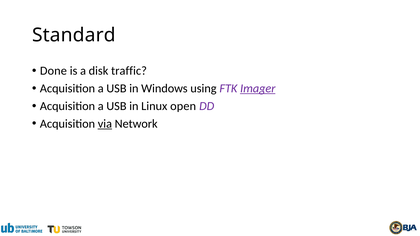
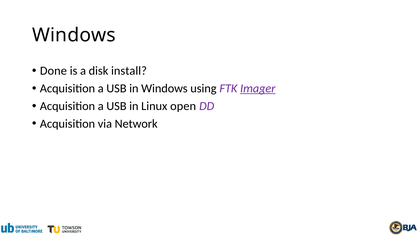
Standard: Standard -> Windows (74, 35)
traffic: traffic -> install (129, 71)
via underline: present -> none (105, 124)
